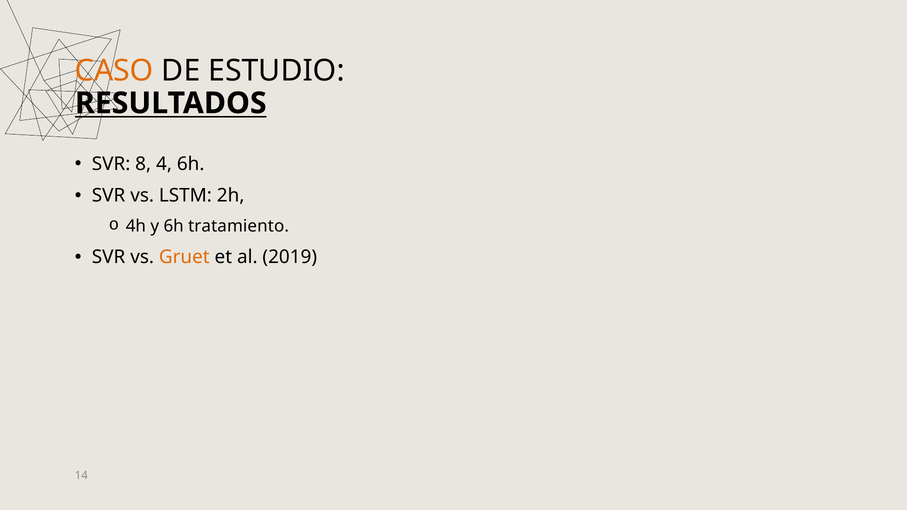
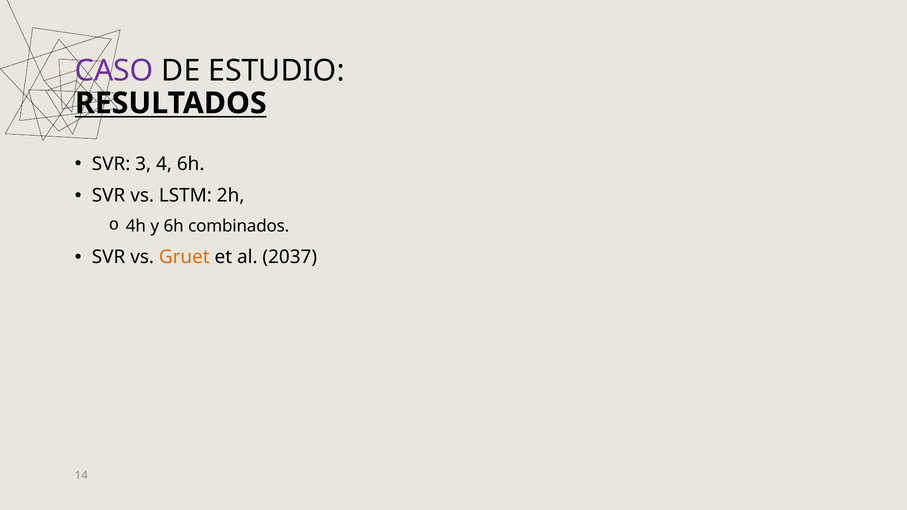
CASO colour: orange -> purple (114, 71)
8: 8 -> 3 (143, 164)
tratamiento: tratamiento -> combinados (239, 226)
2019: 2019 -> 2037 (290, 257)
